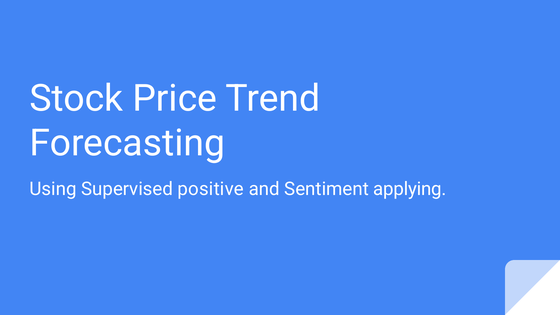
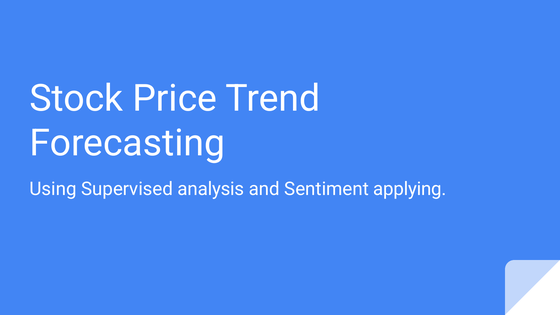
positive: positive -> analysis (211, 189)
